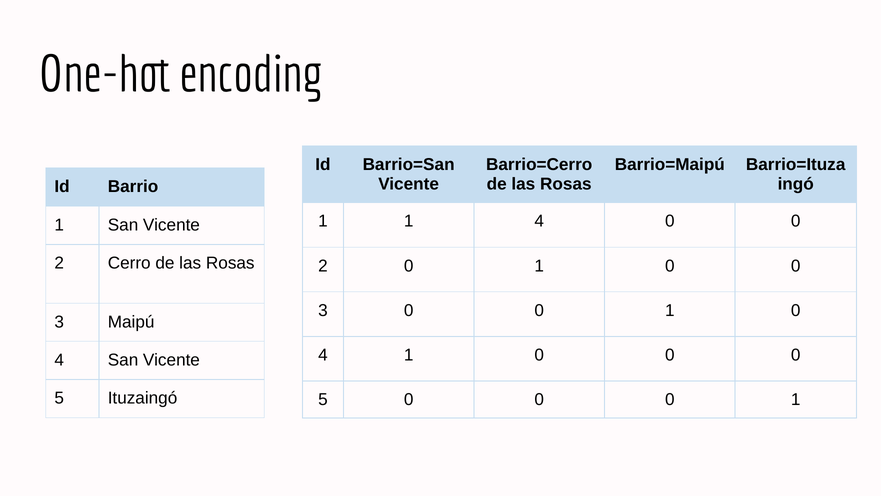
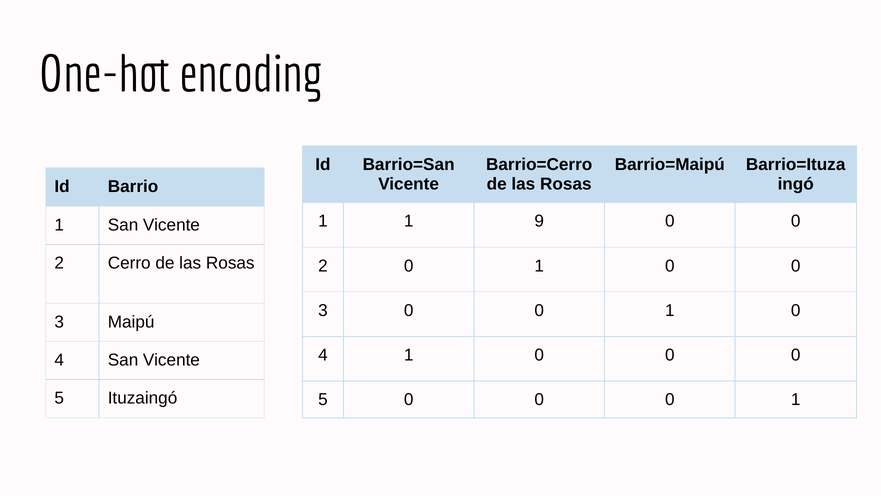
1 4: 4 -> 9 (539, 221)
